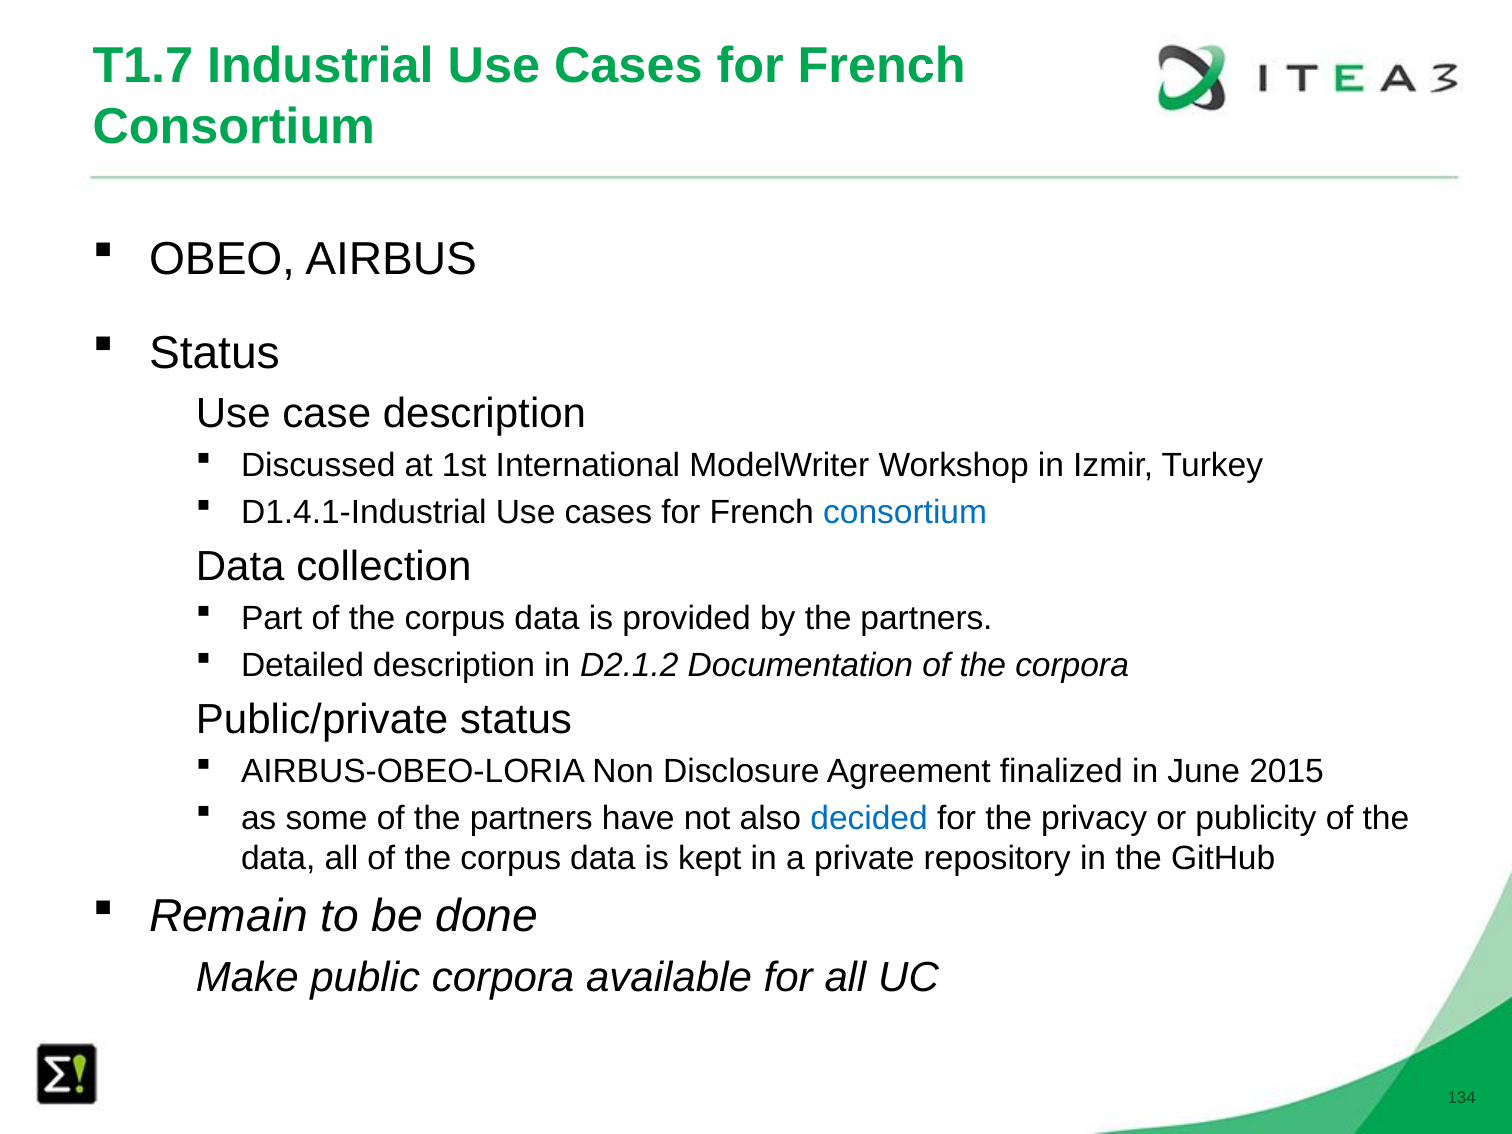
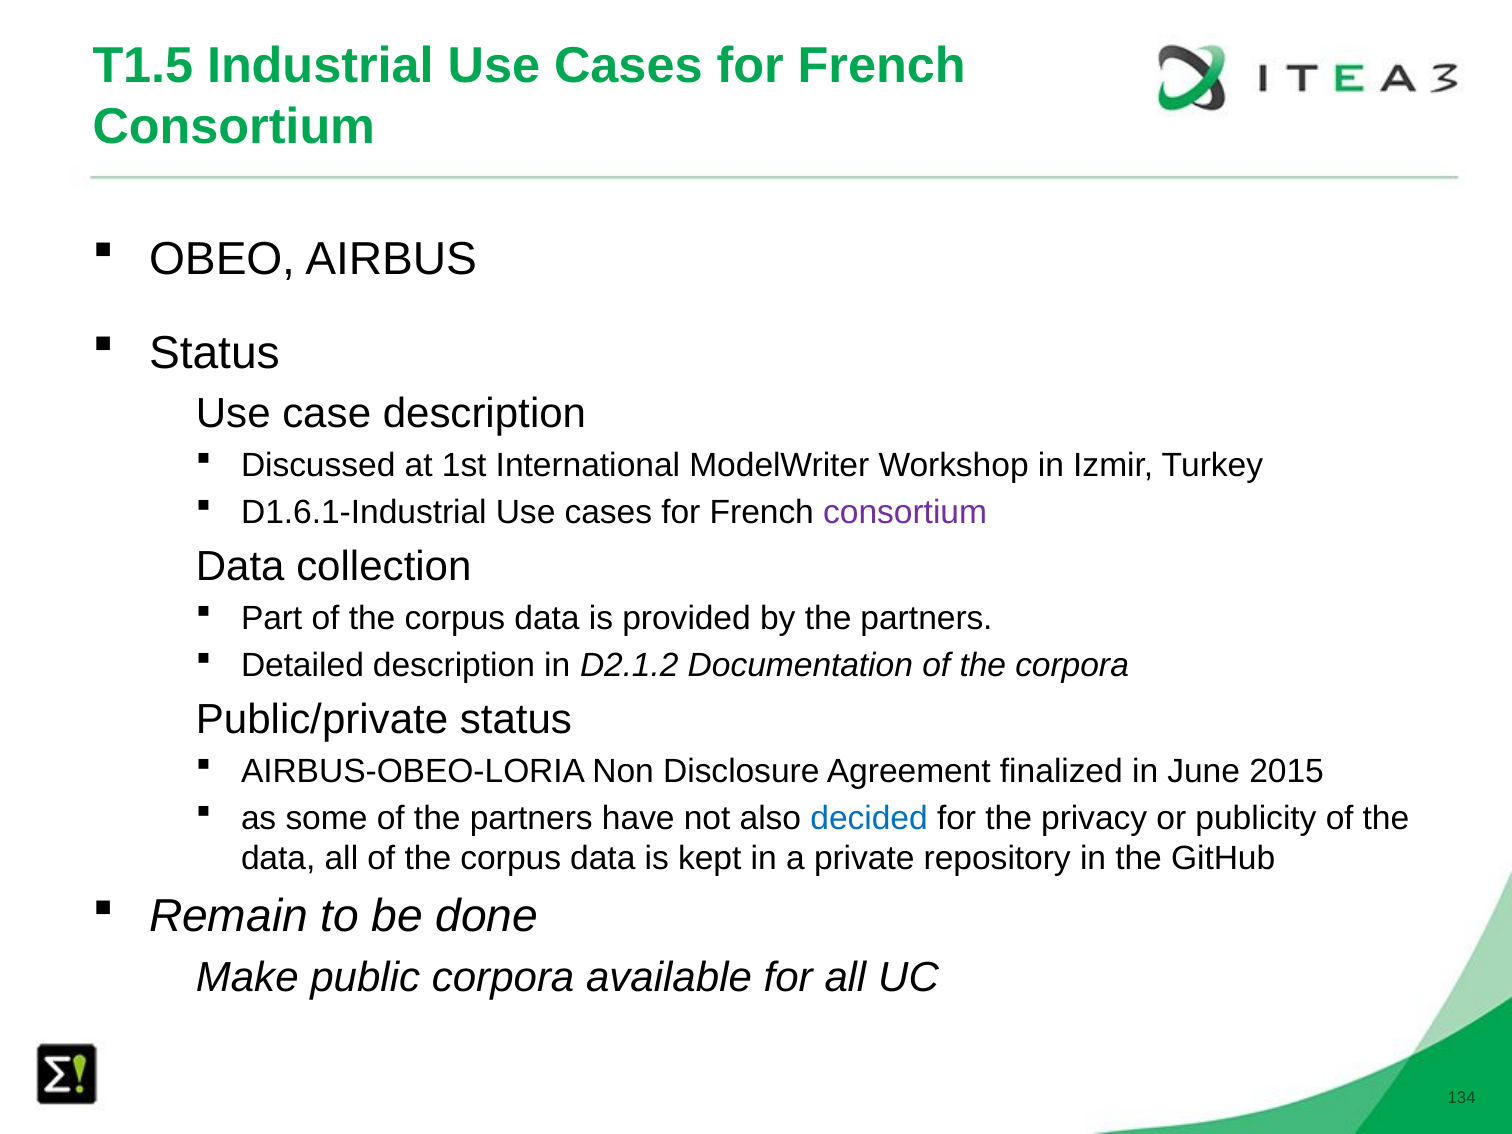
T1.7: T1.7 -> T1.5 (143, 66)
D1.4.1-Industrial: D1.4.1-Industrial -> D1.6.1-Industrial (364, 512)
consortium colour: blue -> purple (905, 512)
